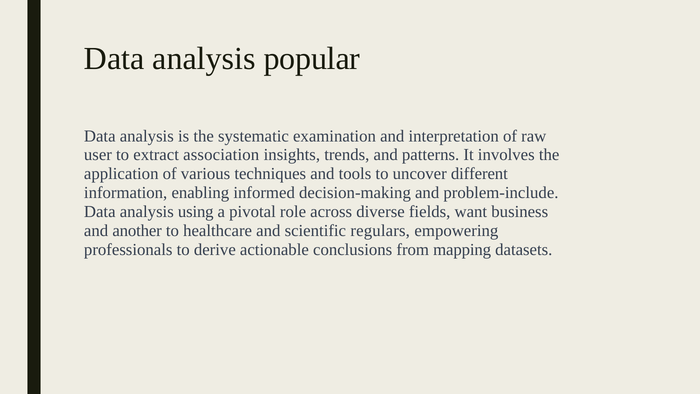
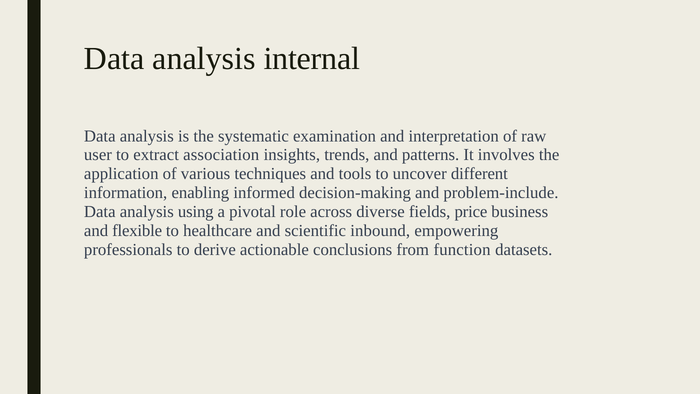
popular: popular -> internal (312, 59)
want: want -> price (471, 212)
another: another -> flexible (137, 231)
regulars: regulars -> inbound (380, 231)
mapping: mapping -> function (462, 249)
